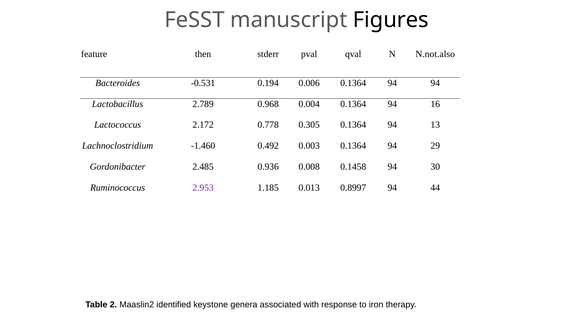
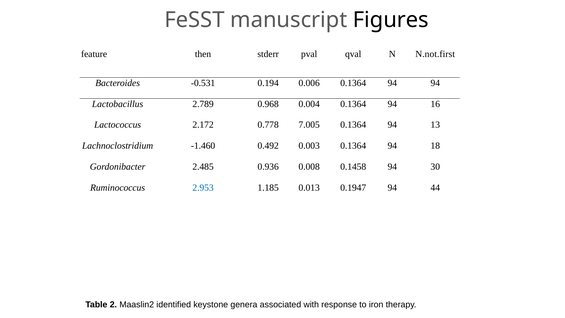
N.not.also: N.not.also -> N.not.first (435, 54)
0.305: 0.305 -> 7.005 (309, 125)
29: 29 -> 18 (435, 146)
2.953 colour: purple -> blue (203, 187)
0.8997: 0.8997 -> 0.1947 (353, 187)
